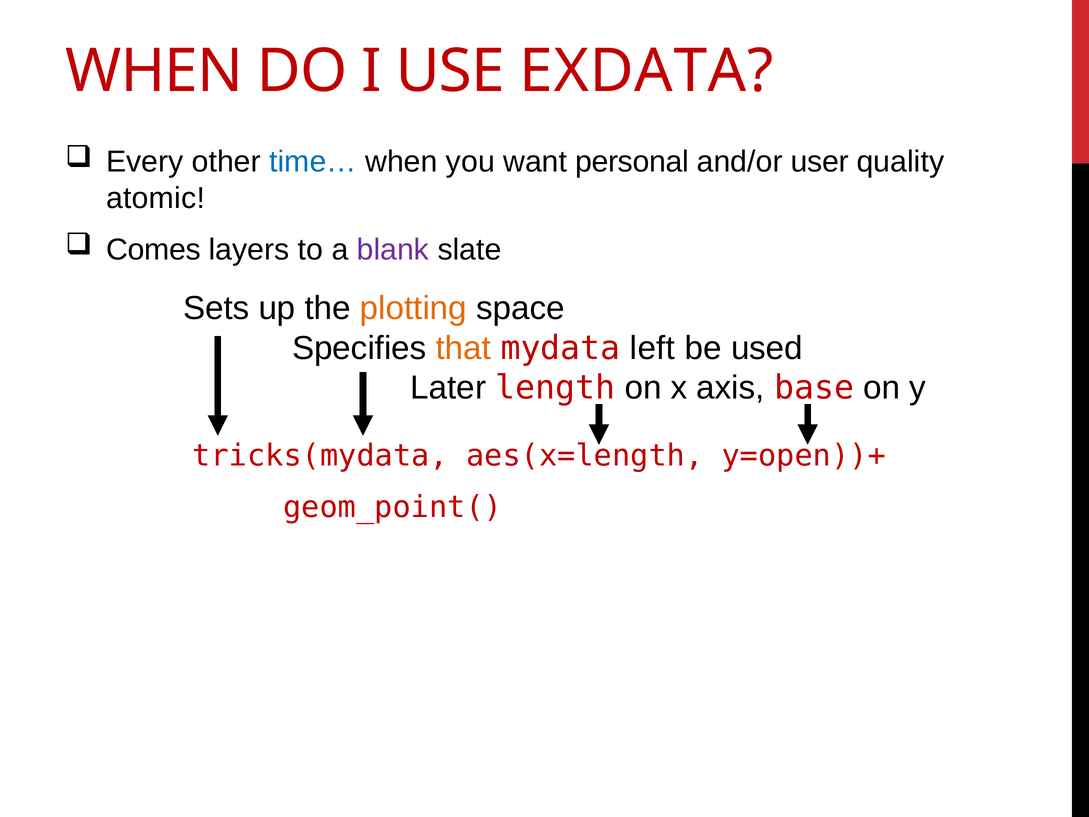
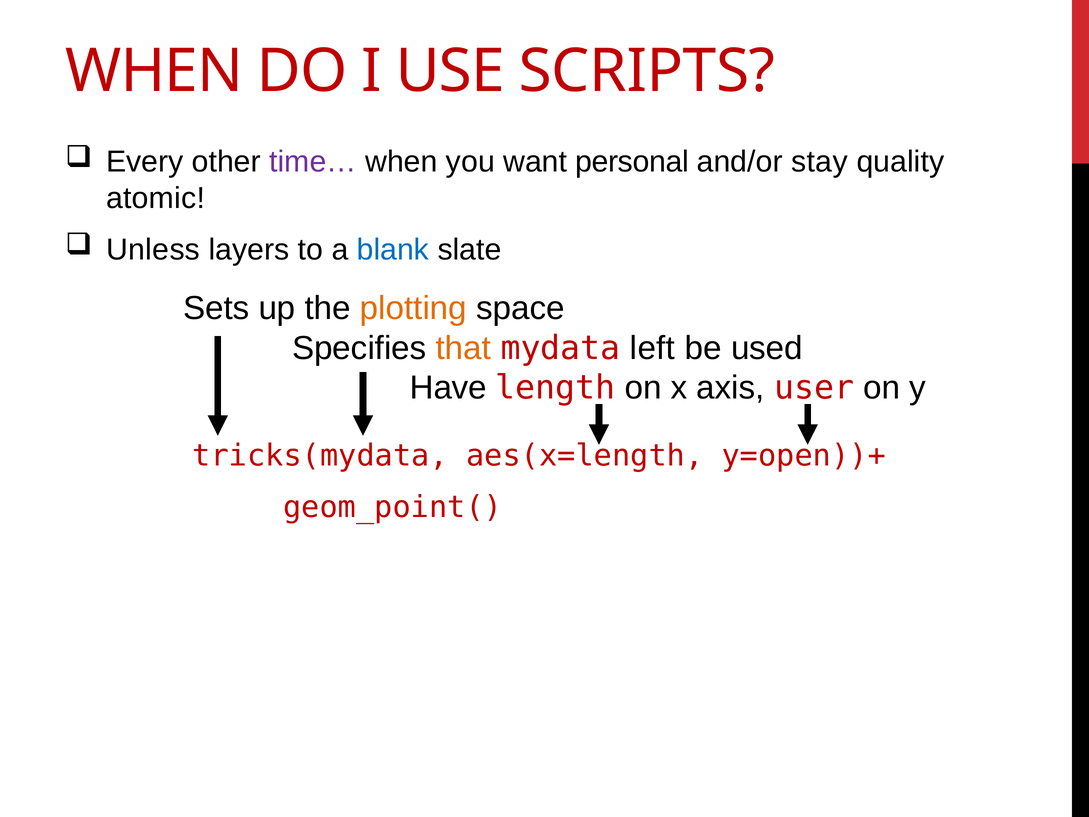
EXDATA: EXDATA -> SCRIPTS (647, 71)
time… colour: blue -> purple (313, 162)
user: user -> stay (819, 162)
Comes: Comes -> Unless (153, 250)
blank colour: purple -> blue (393, 250)
Later: Later -> Have (448, 388)
base: base -> user (814, 388)
